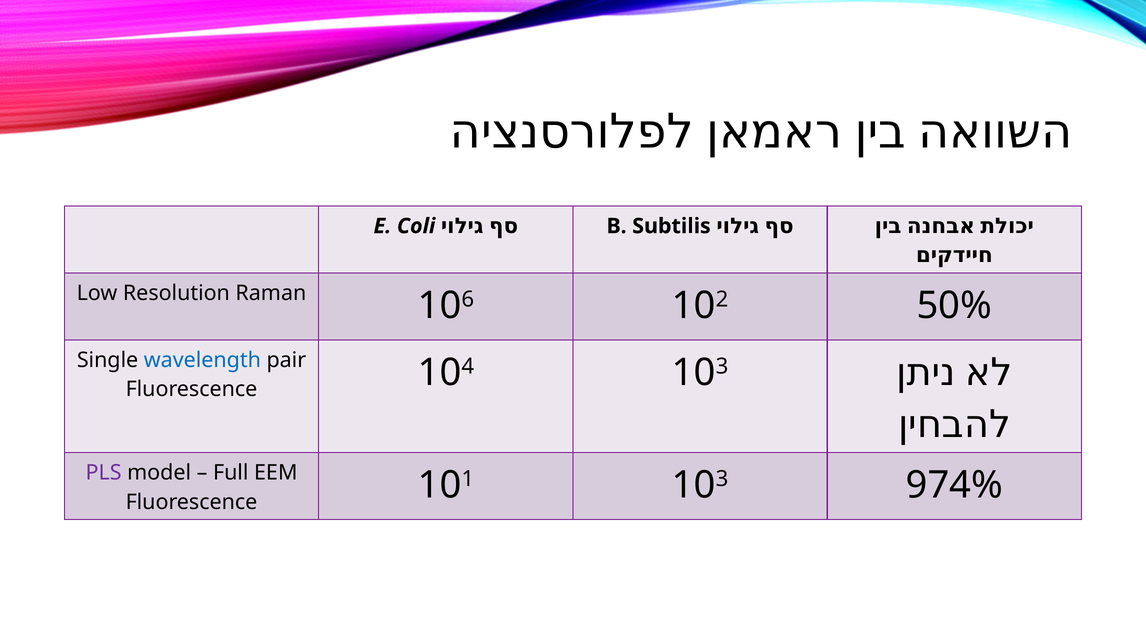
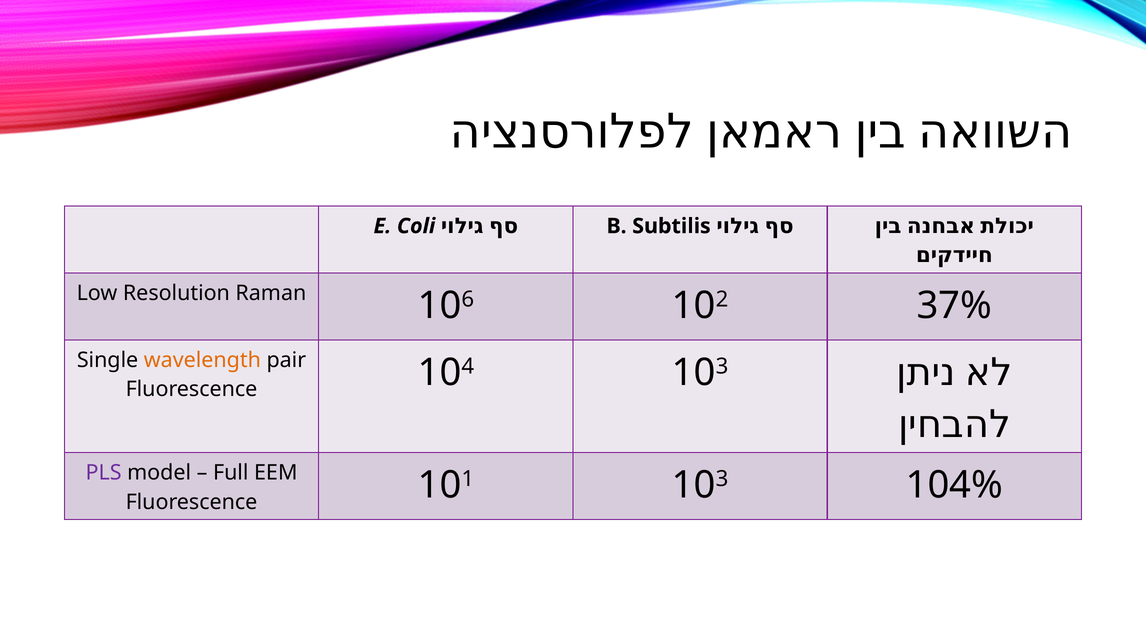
50%: 50% -> 37% (954, 306)
wavelength colour: blue -> orange (202, 361)
974%: 974% -> 104% (954, 486)
